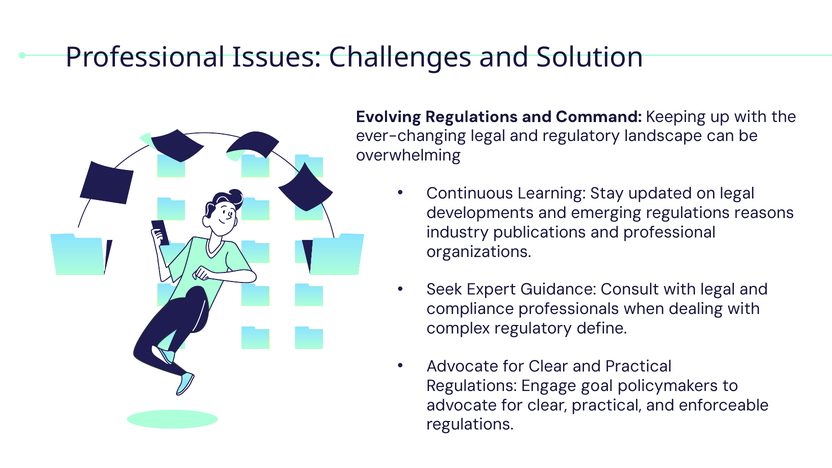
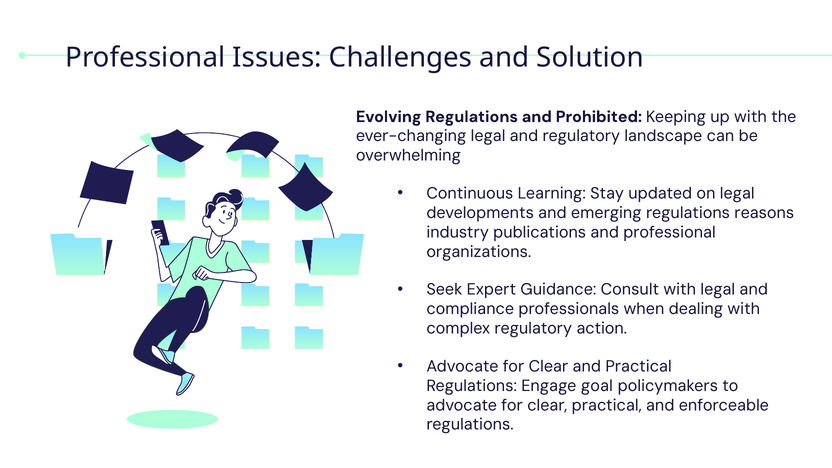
Command: Command -> Prohibited (599, 117)
define: define -> action (602, 328)
